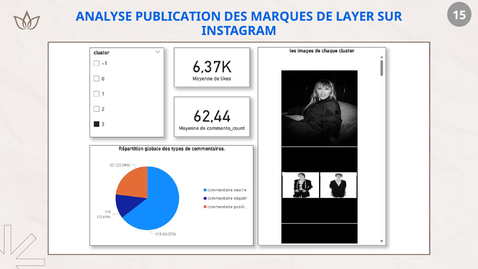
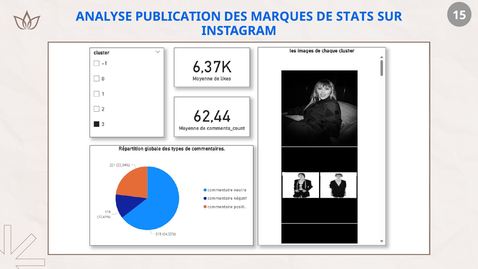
LAYER: LAYER -> STATS (355, 17)
